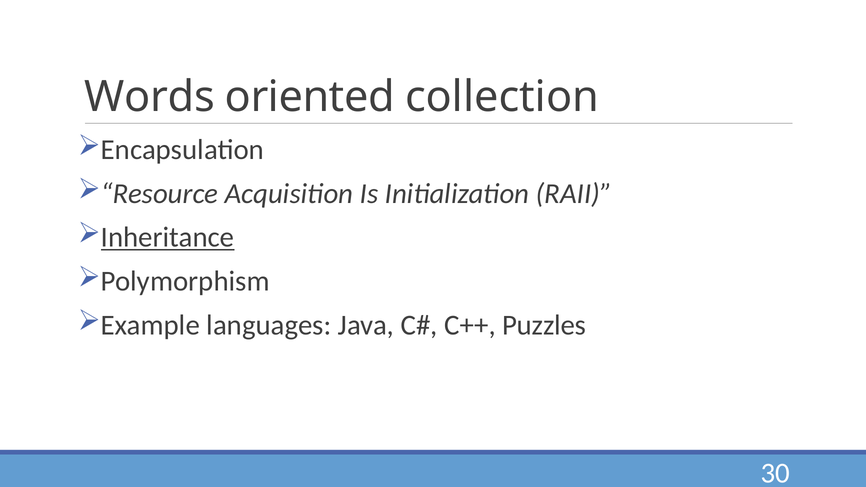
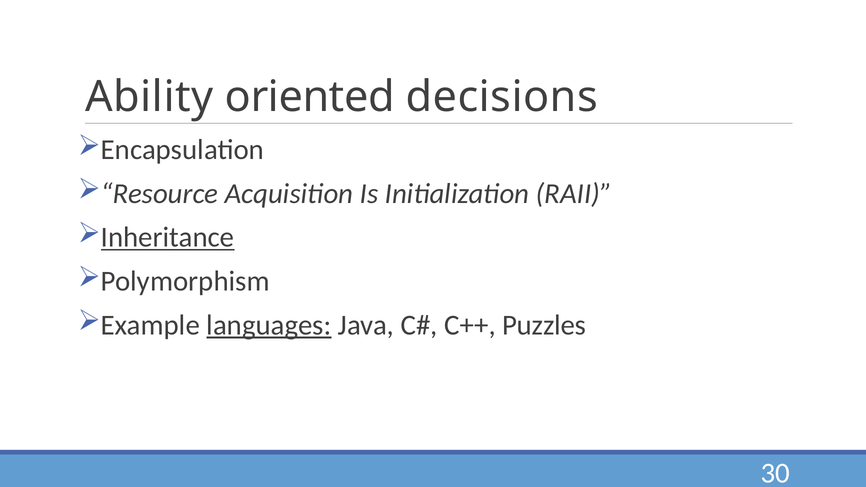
Words: Words -> Ability (149, 97)
collection: collection -> decisions (502, 97)
languages underline: none -> present (269, 325)
